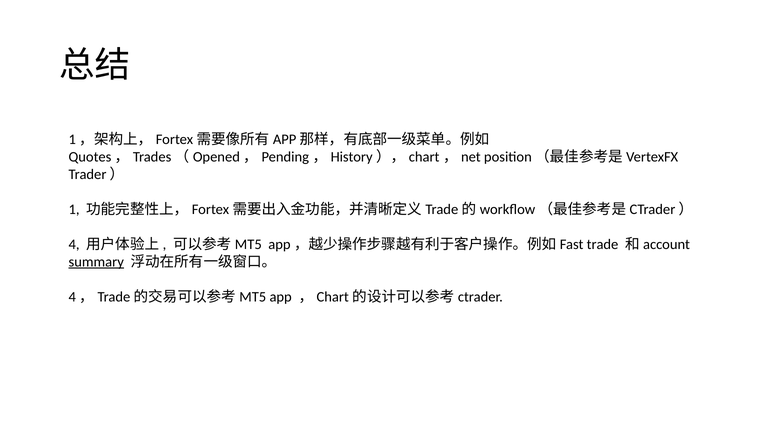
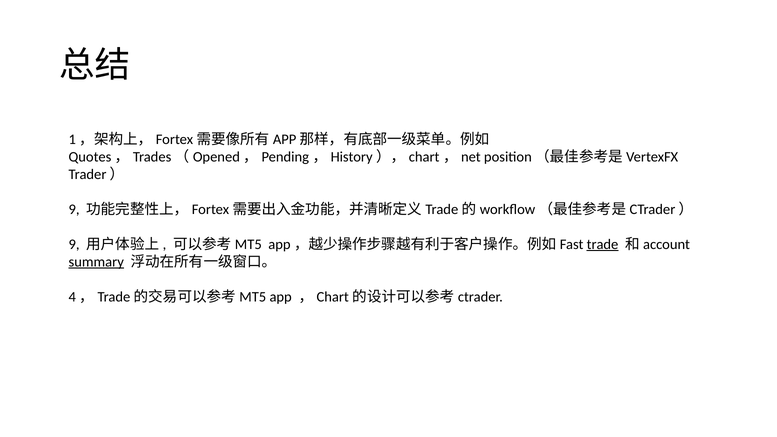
1: 1 -> 9 (74, 209)
4: 4 -> 9 (74, 244)
trade underline: none -> present (602, 244)
